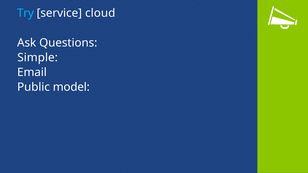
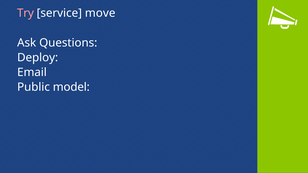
Try colour: light blue -> pink (25, 13)
cloud: cloud -> move (100, 13)
Simple: Simple -> Deploy (38, 58)
